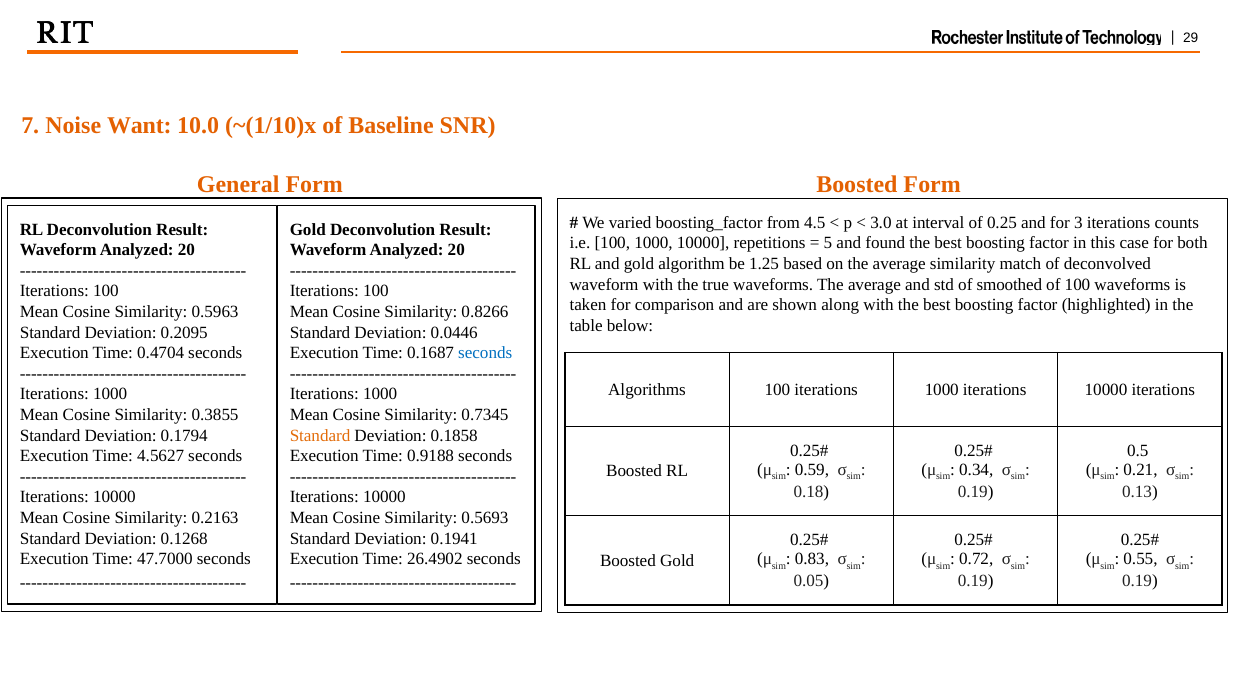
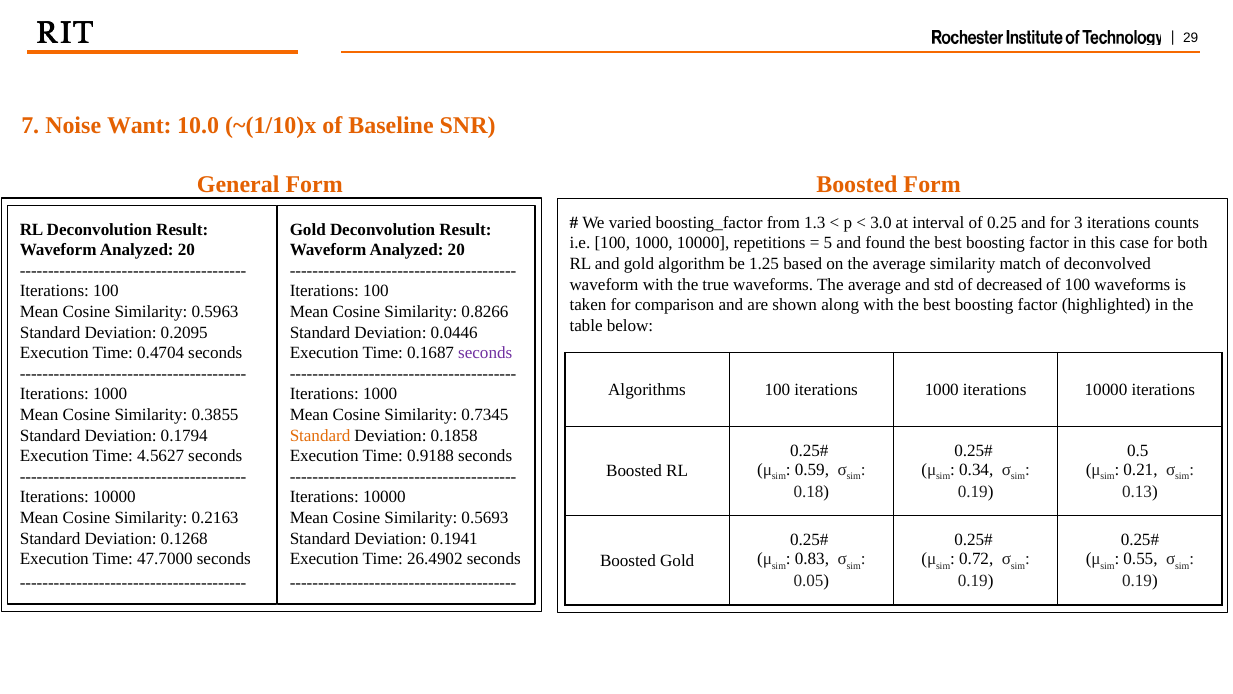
4.5: 4.5 -> 1.3 (815, 222)
smoothed: smoothed -> decreased (1009, 284)
seconds colour: blue -> purple (485, 353)
